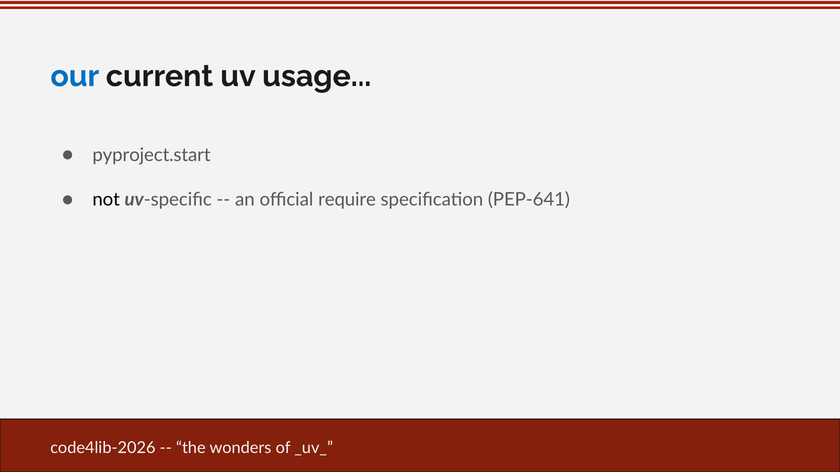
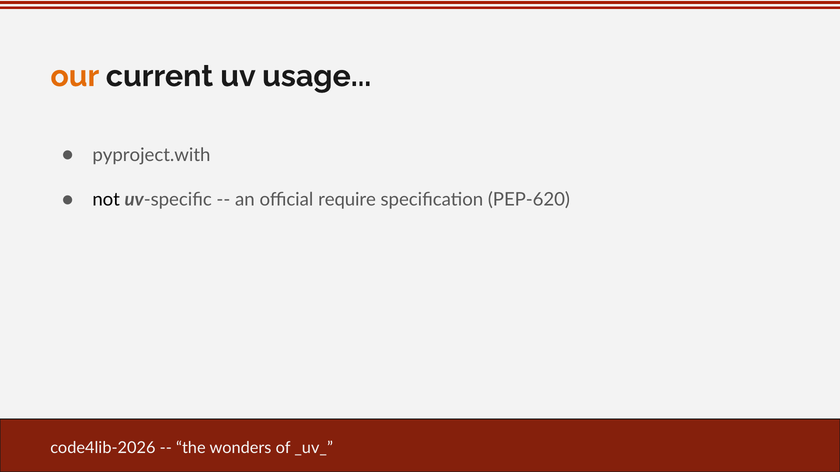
our colour: blue -> orange (75, 76)
pyproject.start: pyproject.start -> pyproject.with (151, 155)
PEP-641: PEP-641 -> PEP-620 (529, 200)
